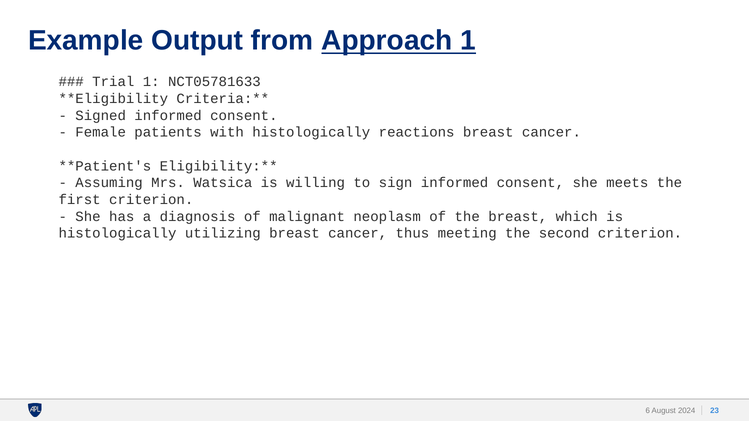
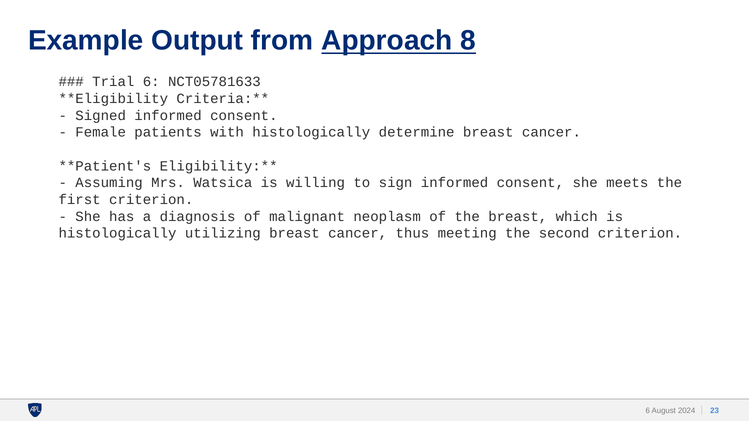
Approach 1: 1 -> 8 (468, 41)
Trial 1: 1 -> 6 (151, 82)
reactions: reactions -> determine (417, 132)
